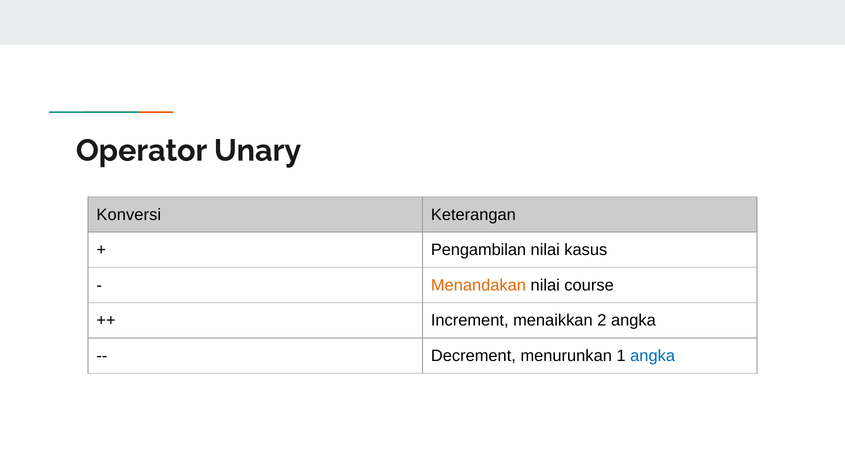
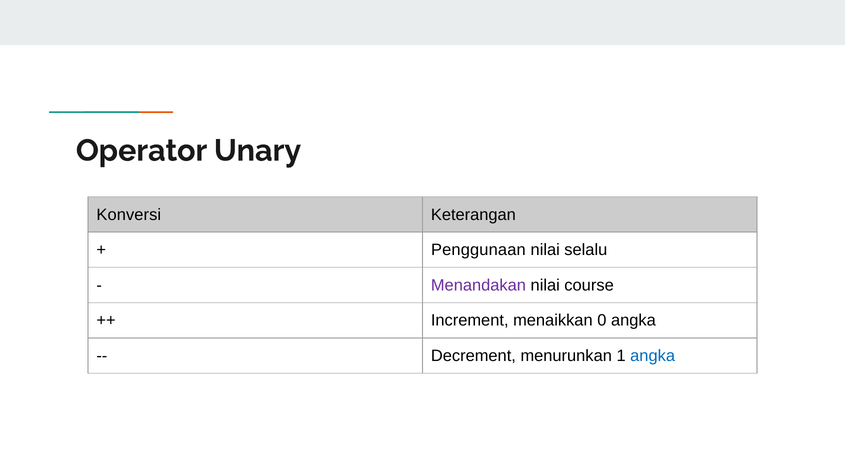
Pengambilan: Pengambilan -> Penggunaan (478, 250)
kasus: kasus -> selalu (586, 250)
Menandakan colour: orange -> purple (478, 285)
2: 2 -> 0 (602, 321)
